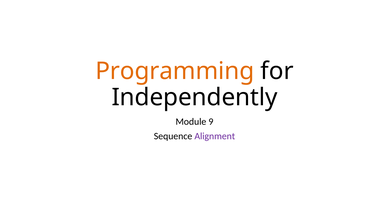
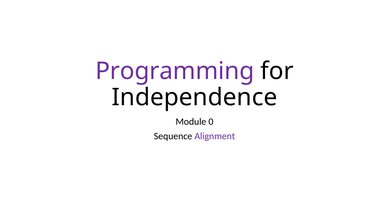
Programming colour: orange -> purple (175, 71)
Independently: Independently -> Independence (194, 97)
9: 9 -> 0 (211, 122)
